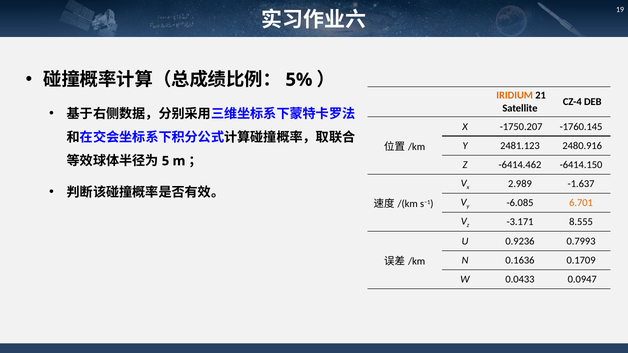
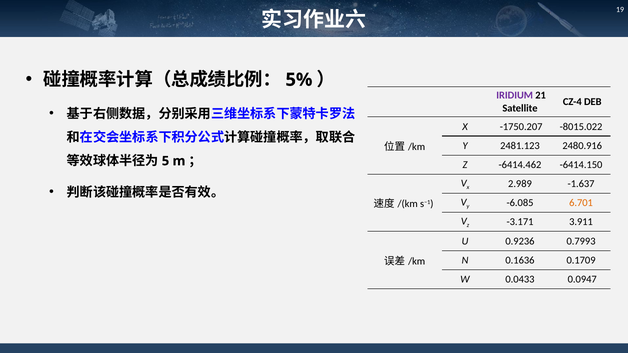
IRIDIUM colour: orange -> purple (515, 96)
-1760.145: -1760.145 -> -8015.022 (581, 127)
8.555: 8.555 -> 3.911 (581, 222)
